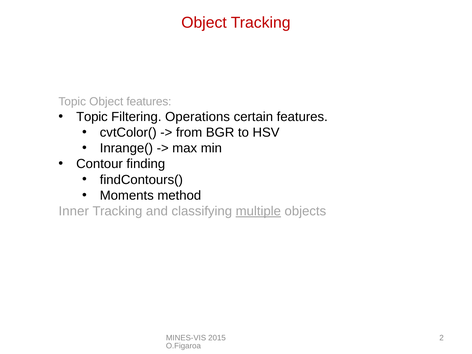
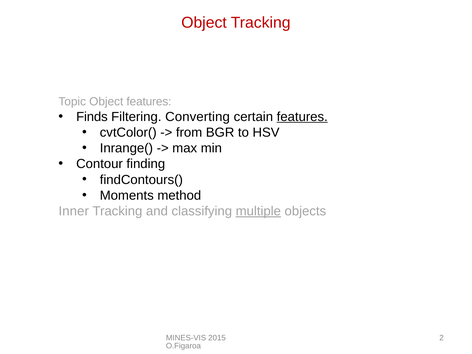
Topic: Topic -> Finds (92, 117)
Operations: Operations -> Converting (198, 117)
features underline: none -> present (302, 117)
